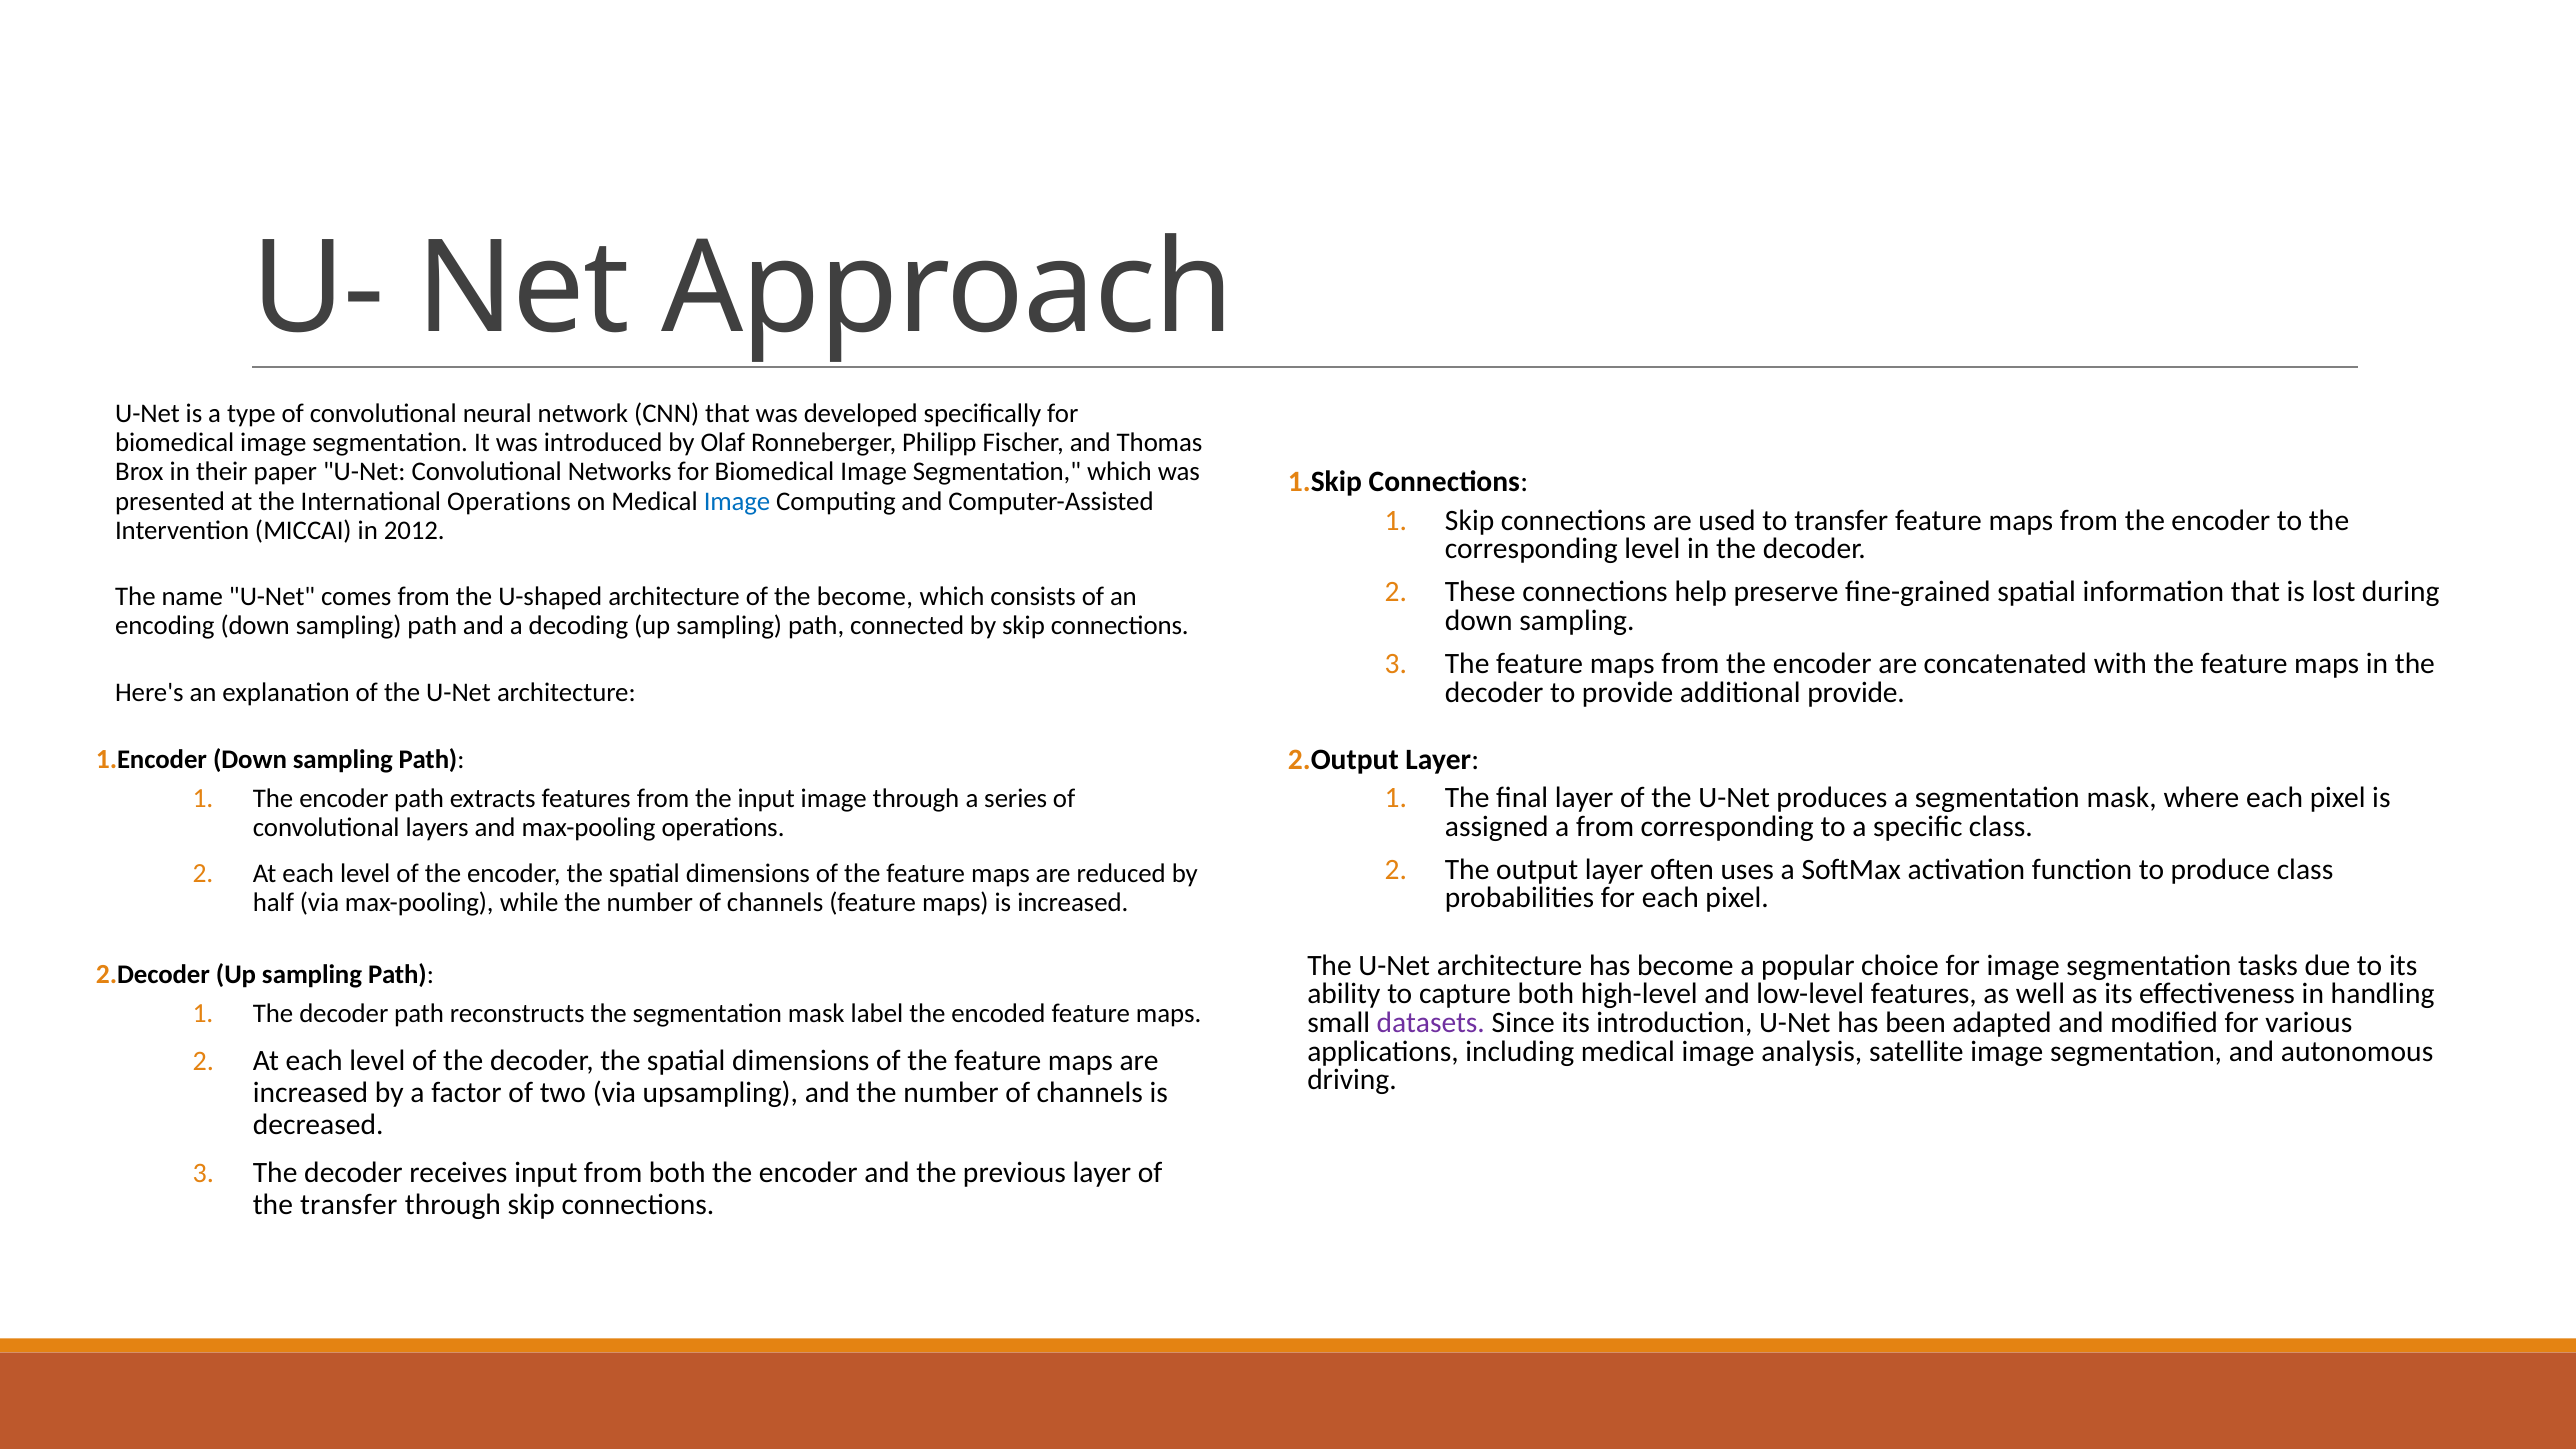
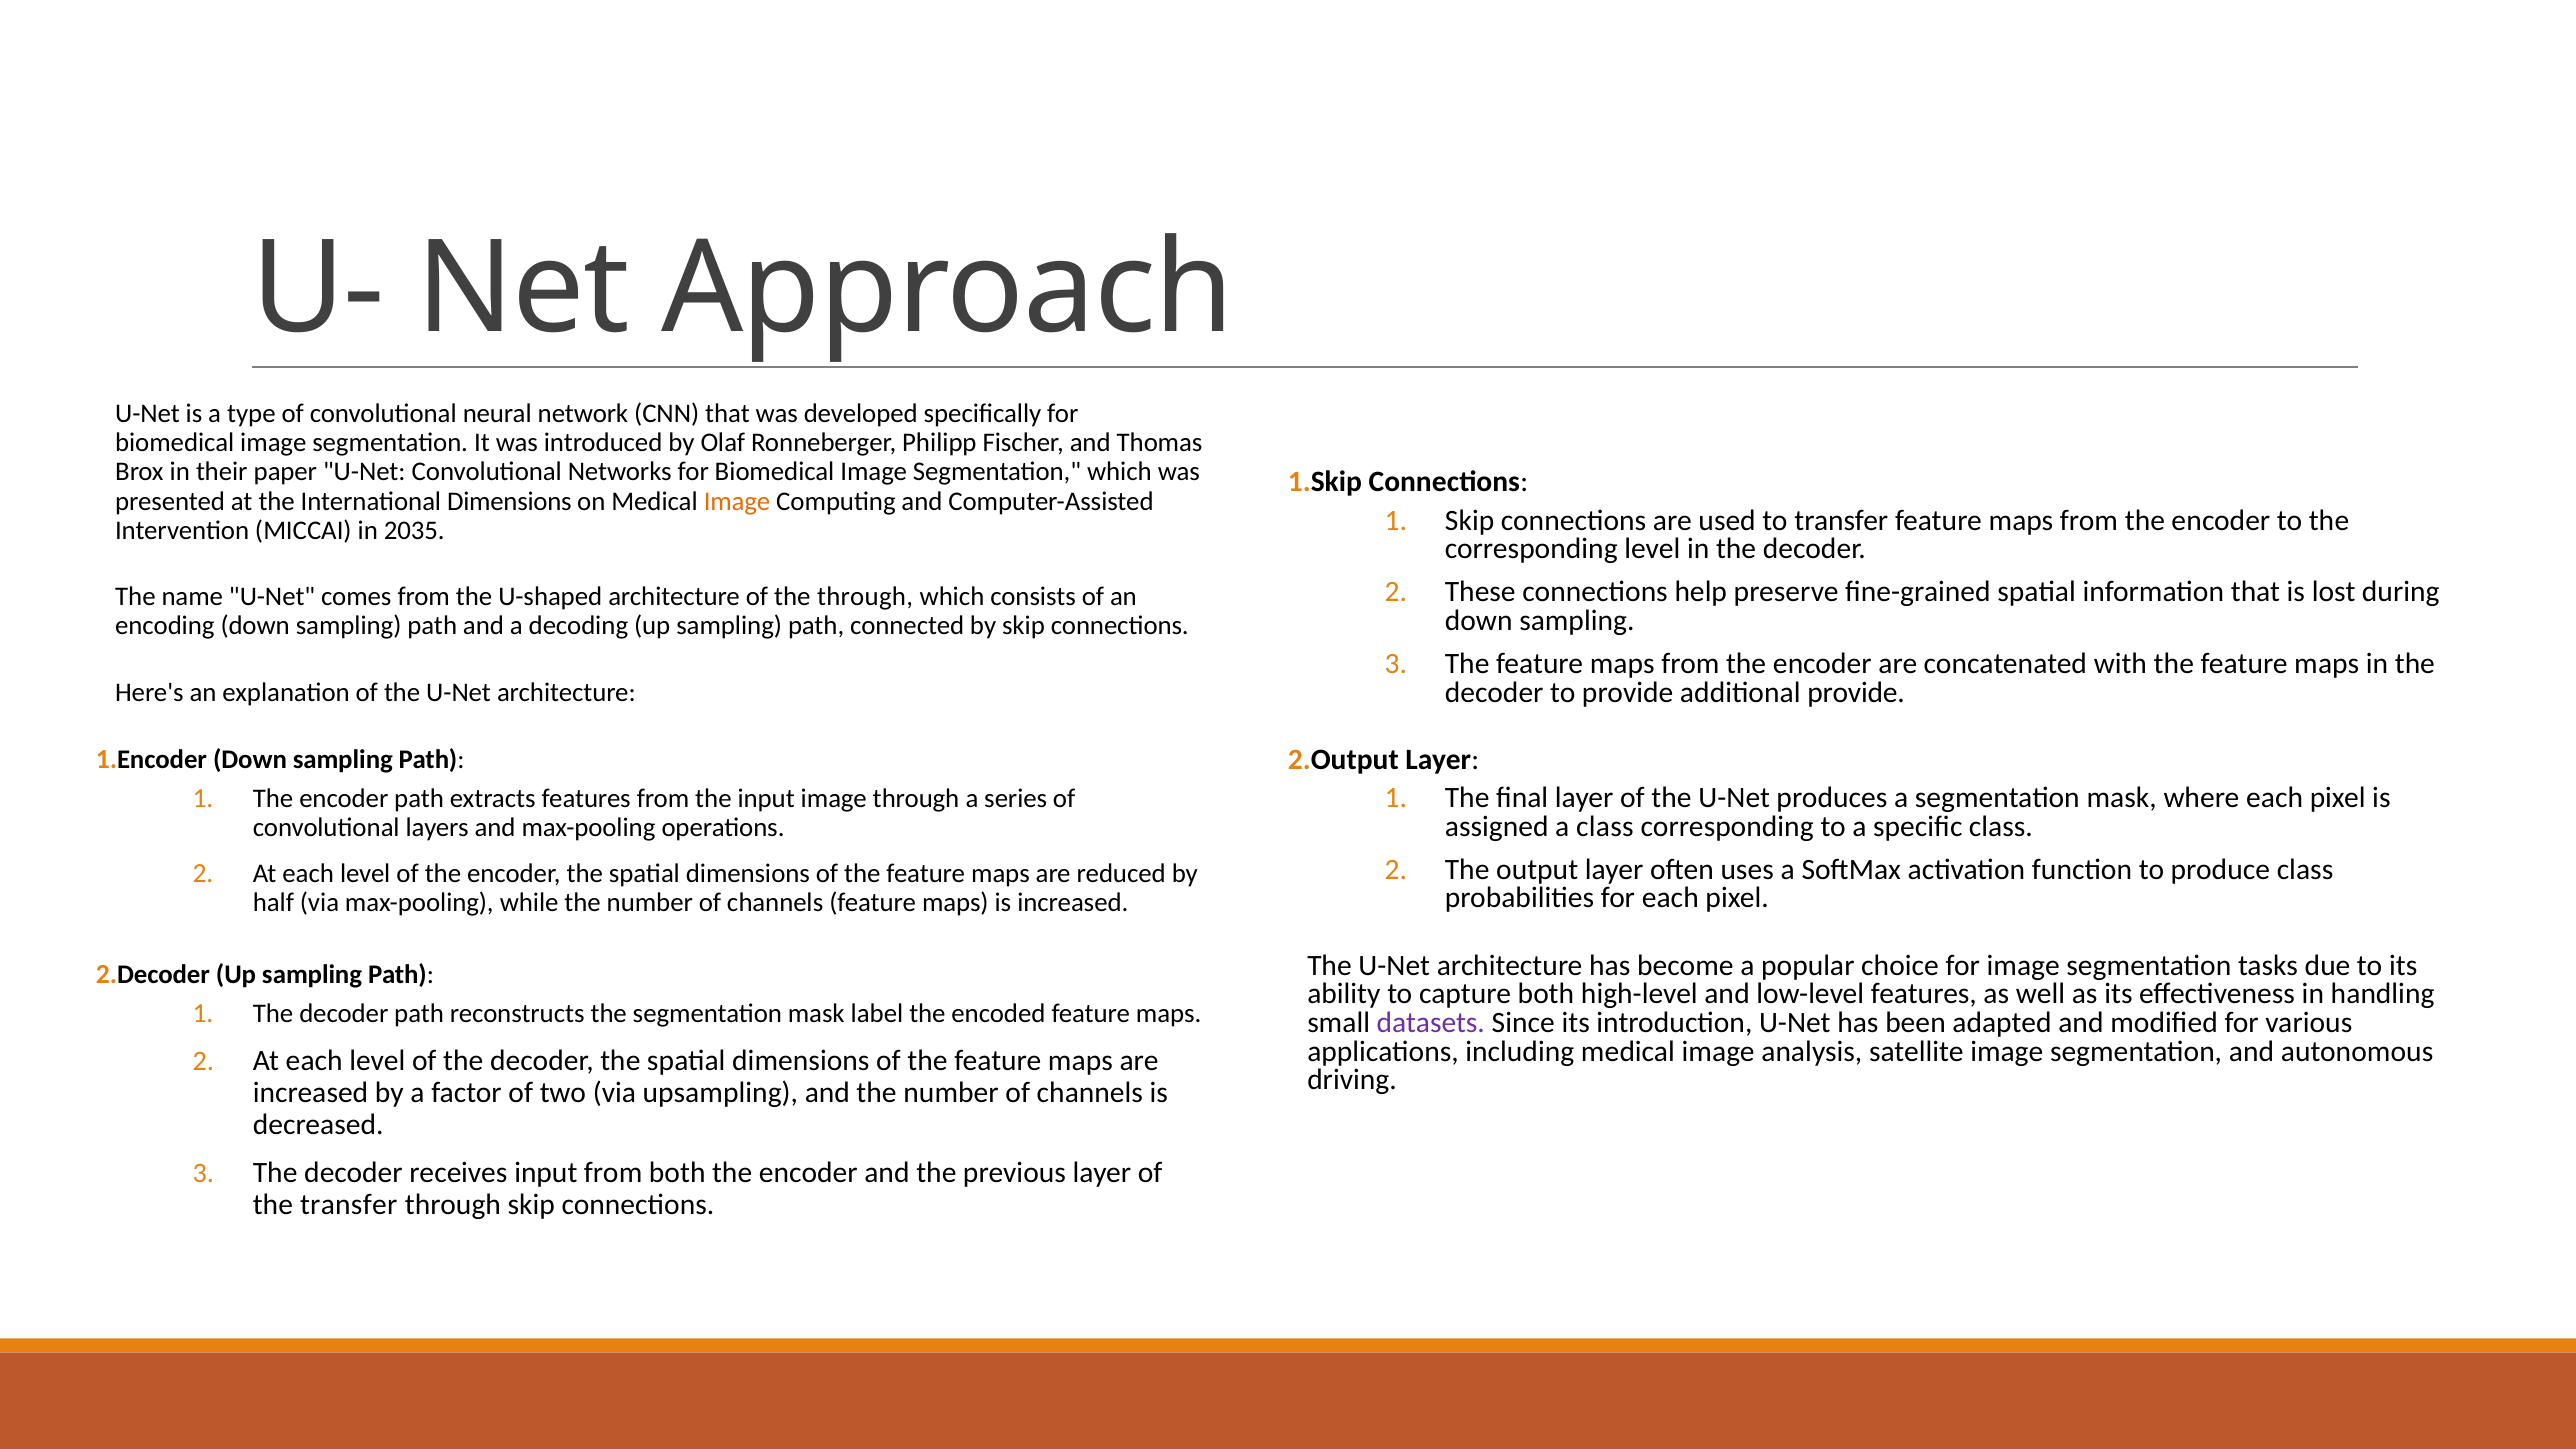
International Operations: Operations -> Dimensions (509, 501)
Image colour: blue -> orange (737, 501)
2012: 2012 -> 2035 (414, 530)
the become: become -> through (865, 597)
a from: from -> class (1605, 826)
